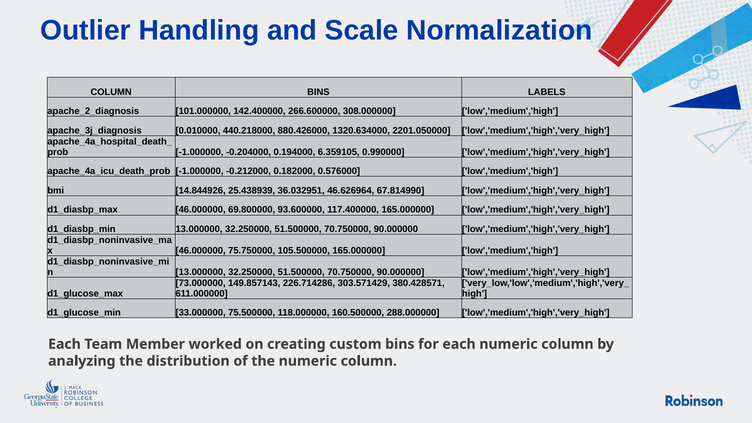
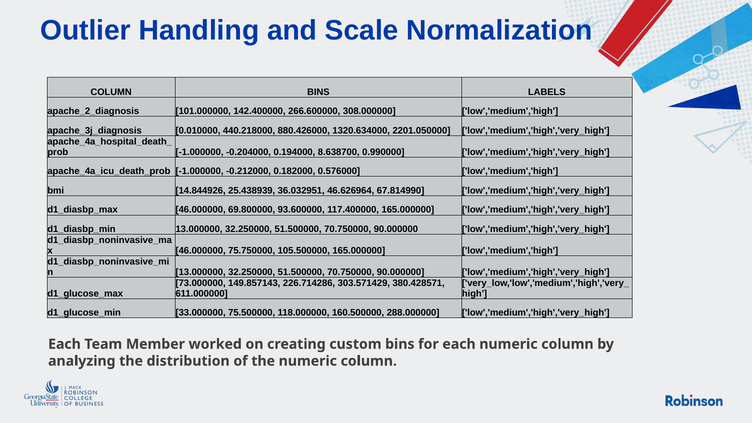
6.359105: 6.359105 -> 8.638700 (339, 152)
